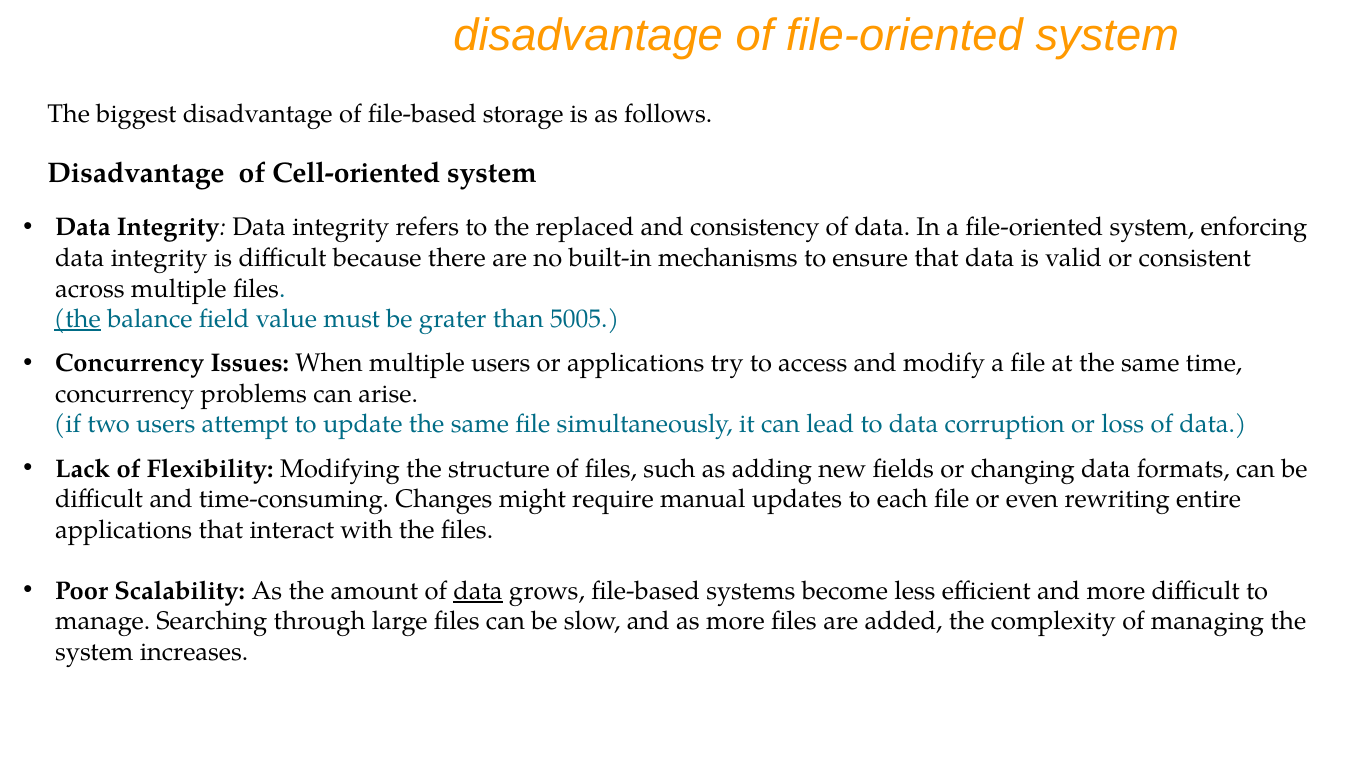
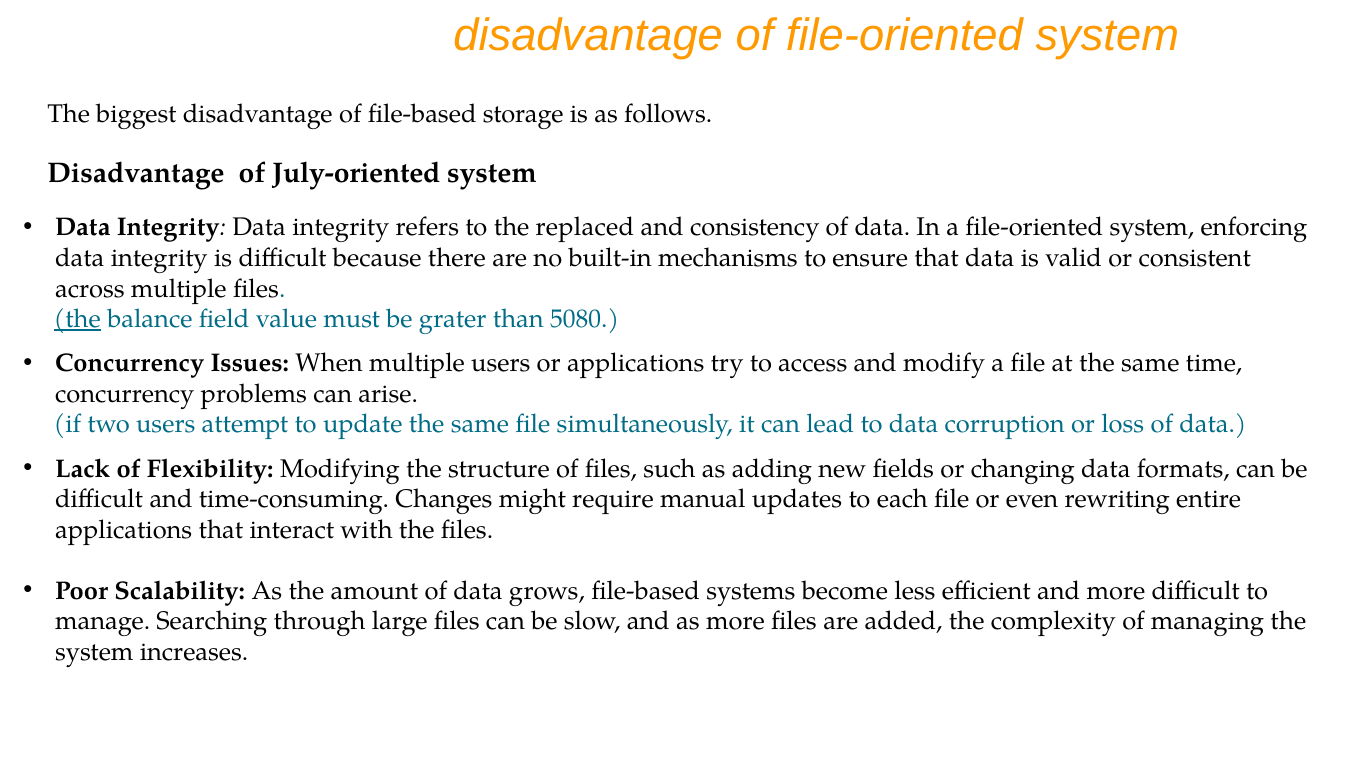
Cell-oriented: Cell-oriented -> July-oriented (356, 173)
5005: 5005 -> 5080 (585, 319)
data underline: present -> none (478, 591)
